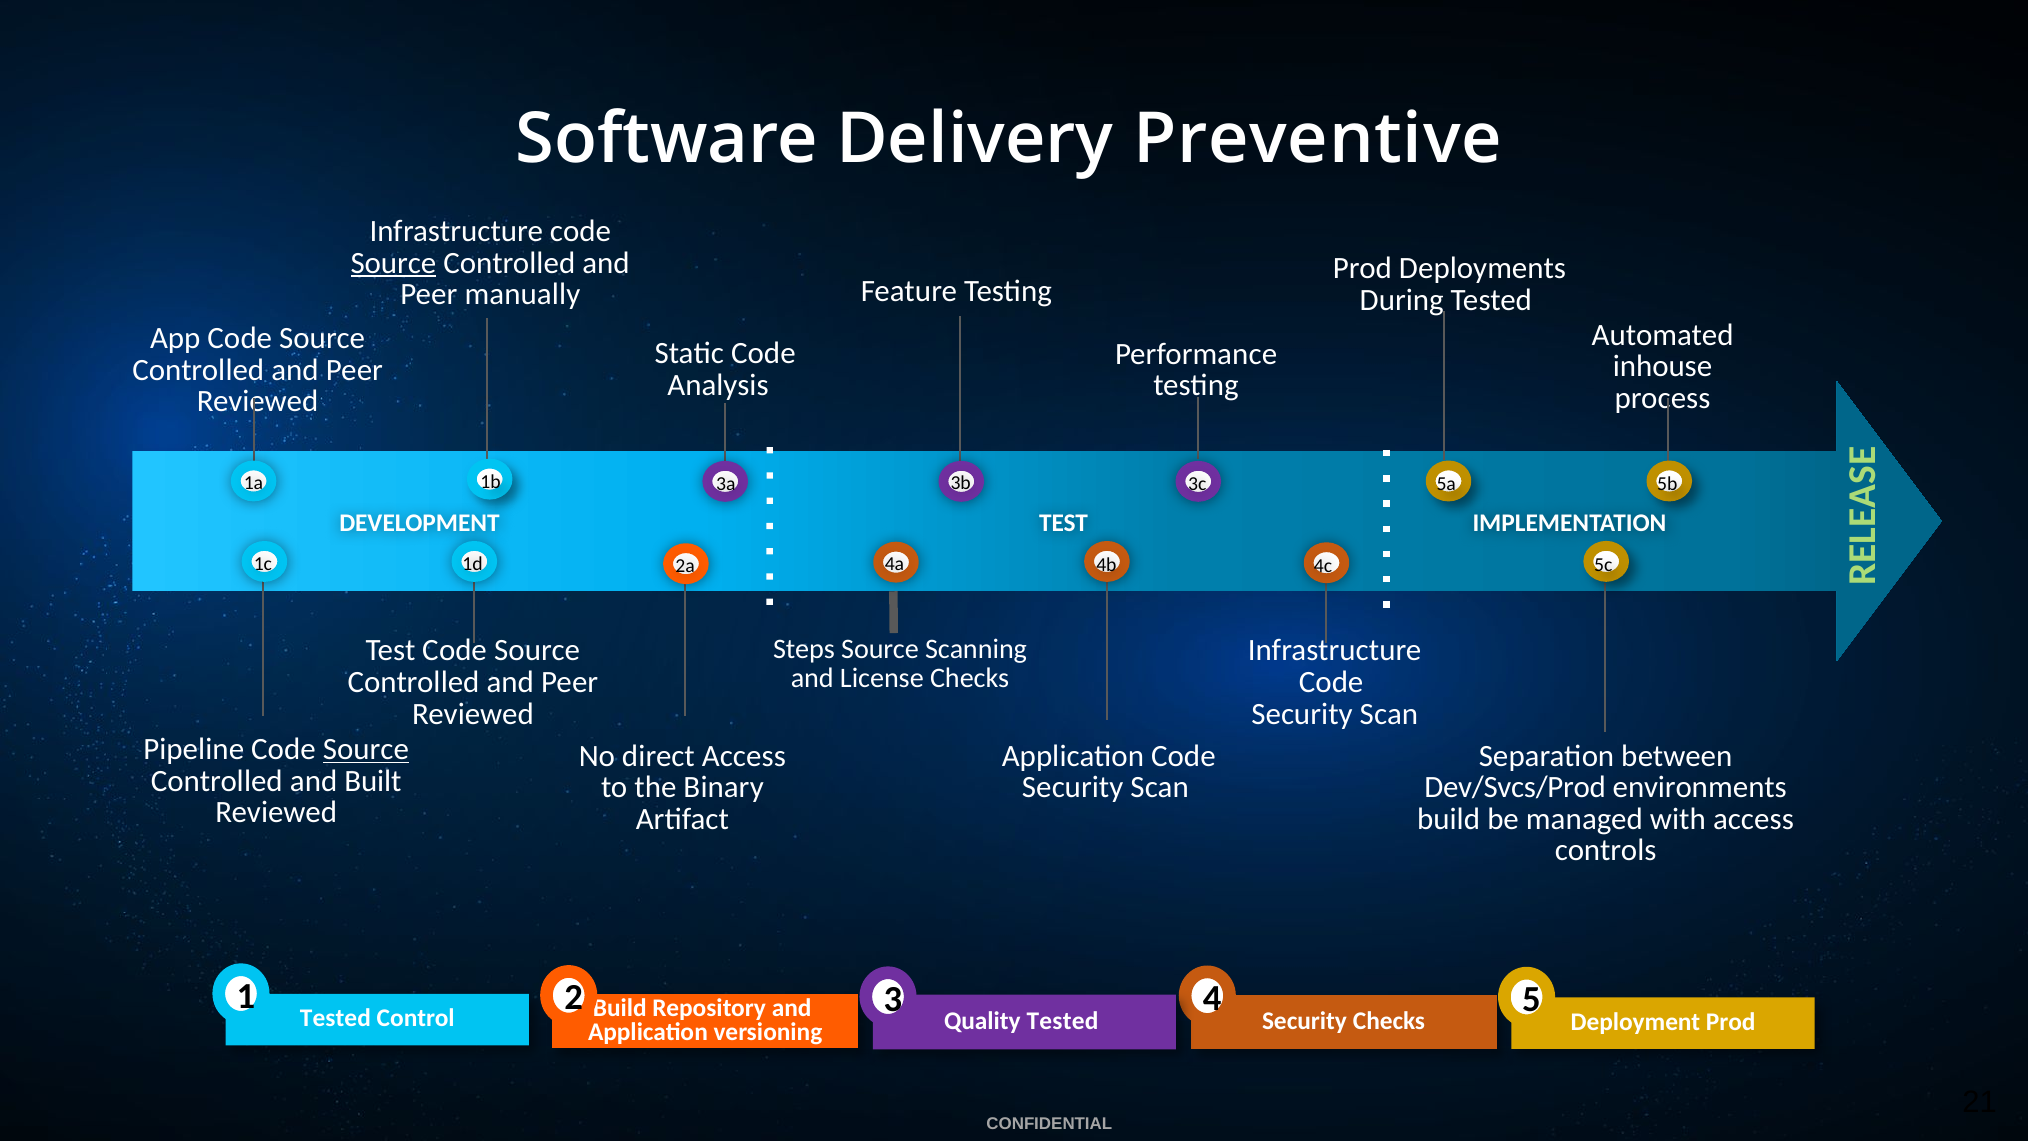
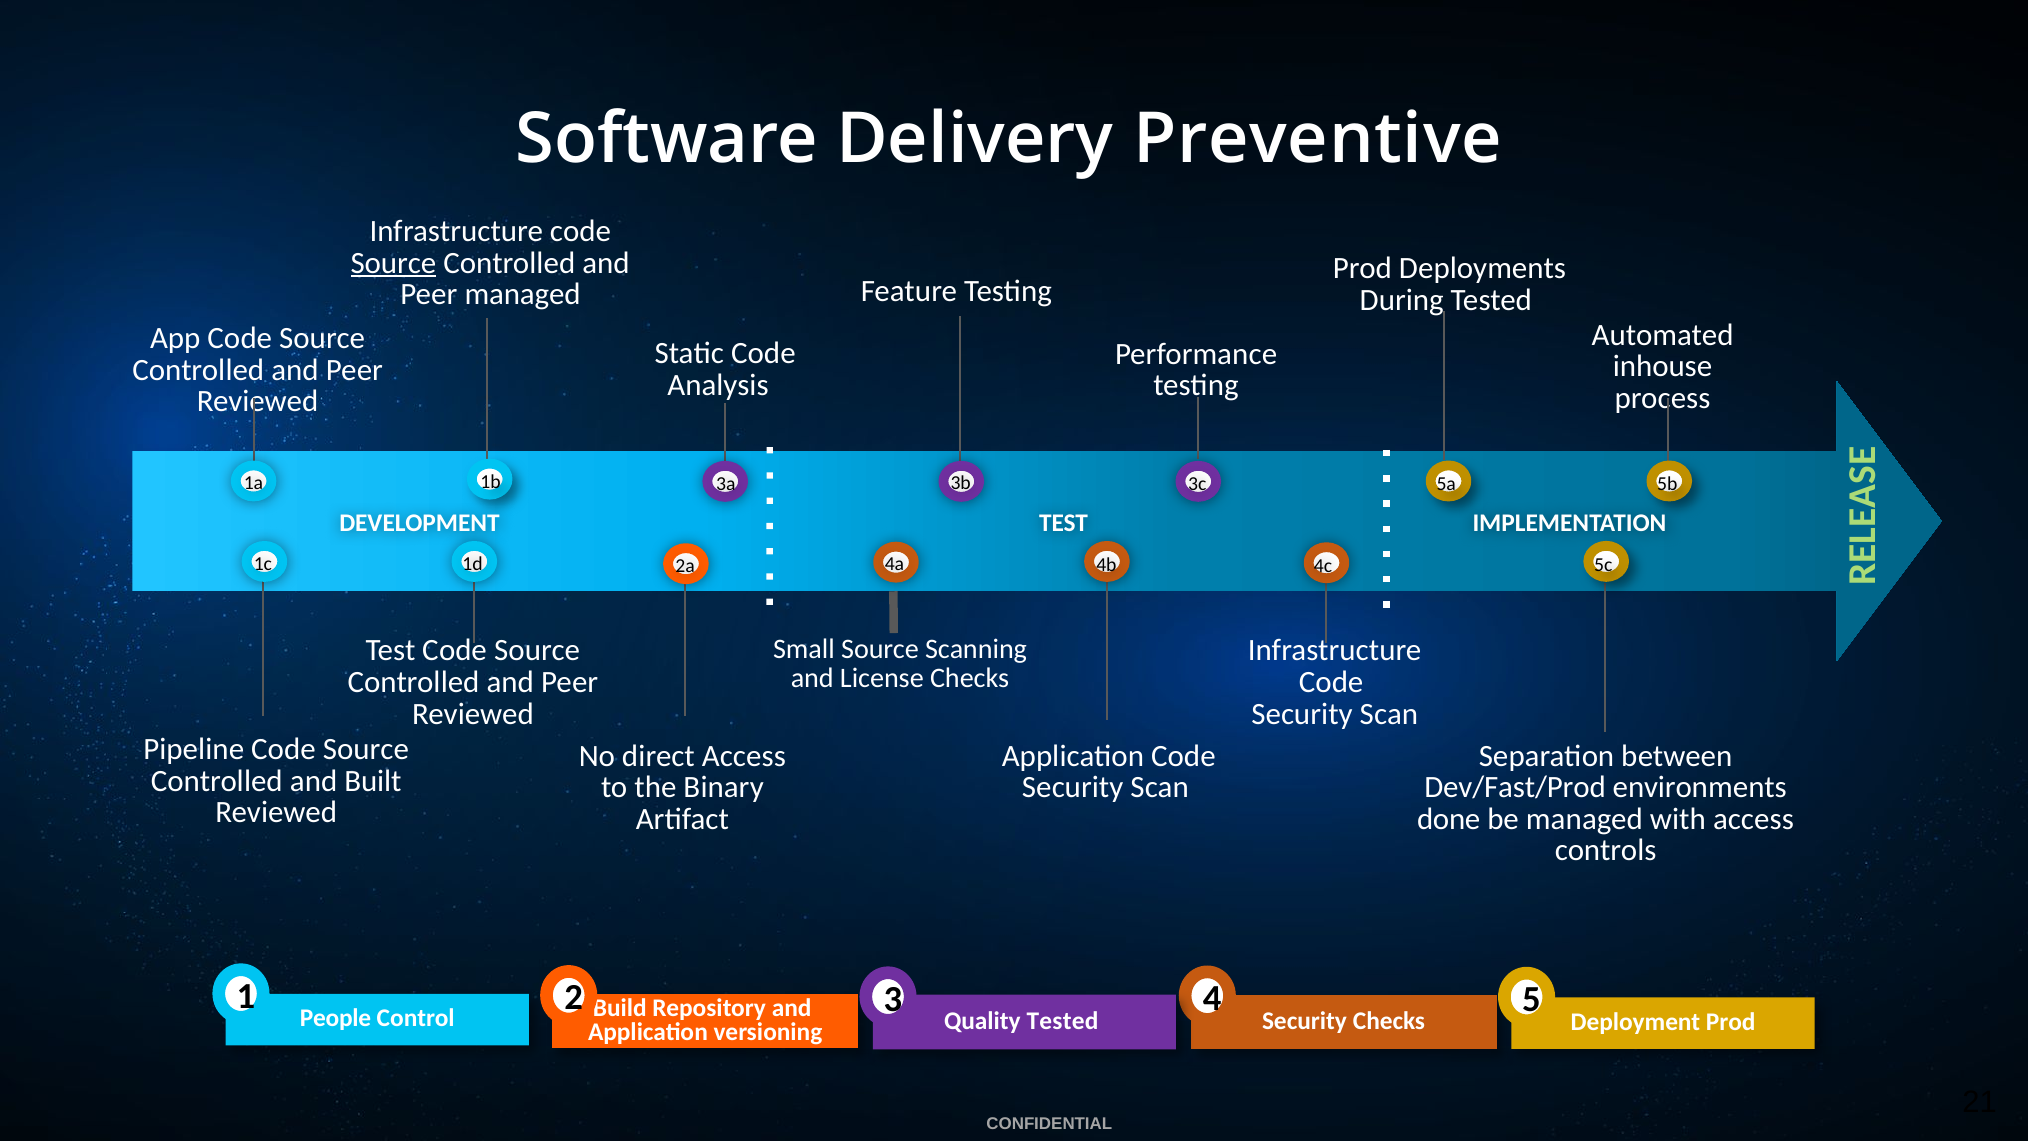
Peer manually: manually -> managed (523, 295)
Steps: Steps -> Small (804, 649)
Source underline: present -> none (366, 749)
Dev/Svcs/Prod: Dev/Svcs/Prod -> Dev/Fast/Prod (1515, 787)
build: build -> done (1449, 819)
Tested: Tested -> People (336, 1018)
